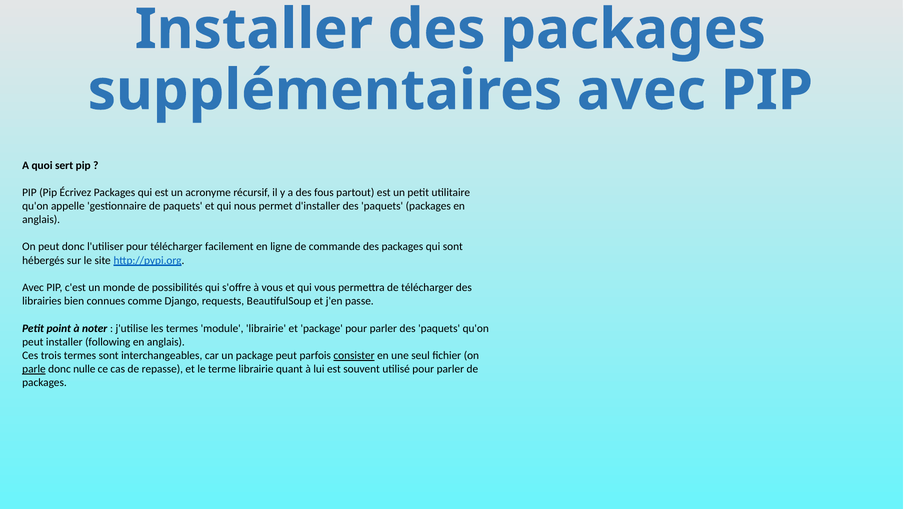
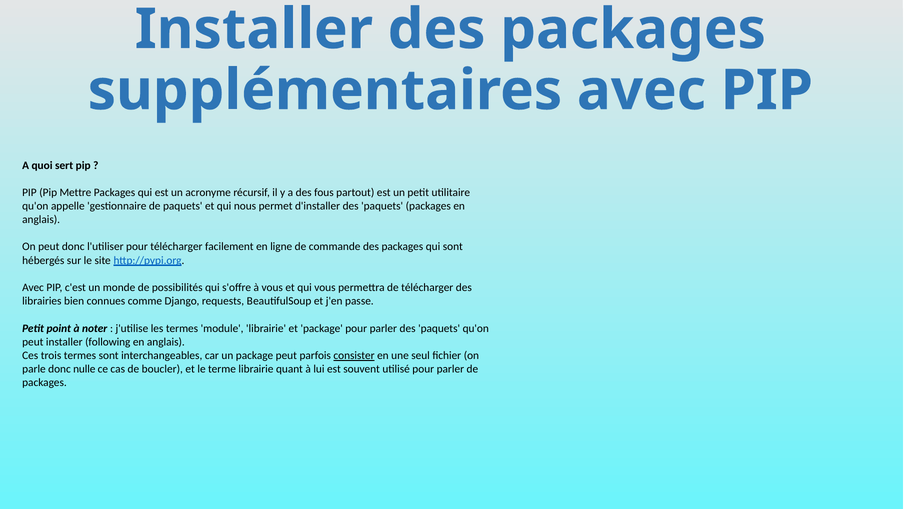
Écrivez: Écrivez -> Mettre (75, 192)
parle underline: present -> none (34, 369)
repasse: repasse -> boucler (162, 369)
